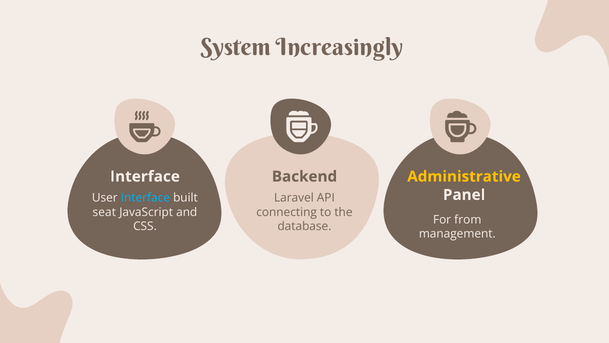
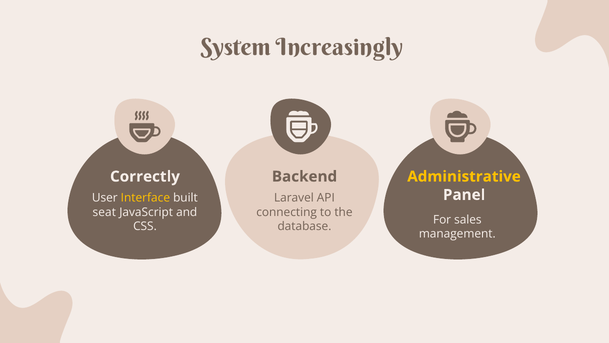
Interface: Interface -> Correctly (145, 176)
Interface colour: light blue -> yellow (145, 198)
from: from -> sales (468, 220)
